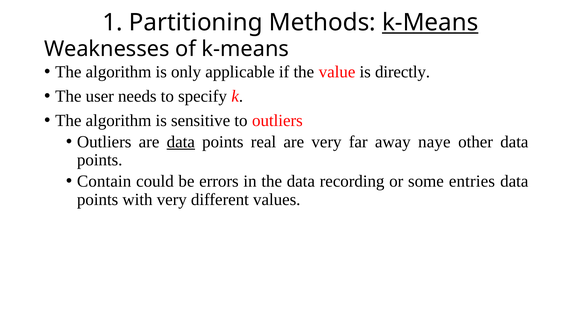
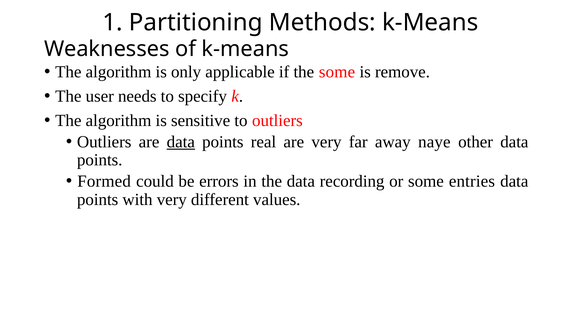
k-Means underline: present -> none (430, 23)
the value: value -> some (337, 72)
directly: directly -> remove (402, 72)
Contain: Contain -> Formed (104, 181)
